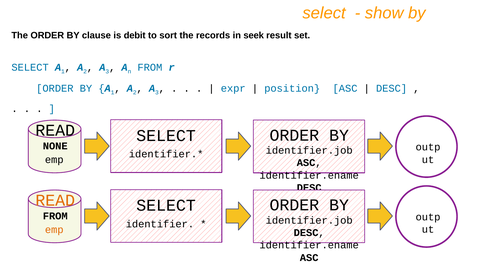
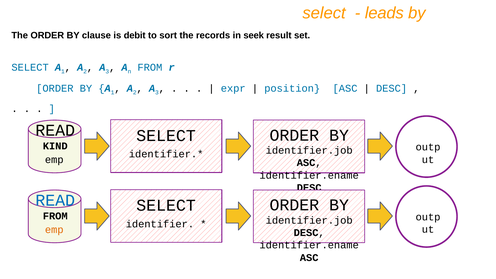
show: show -> leads (384, 13)
NONE: NONE -> KIND (55, 146)
READ colour: orange -> blue (55, 200)
